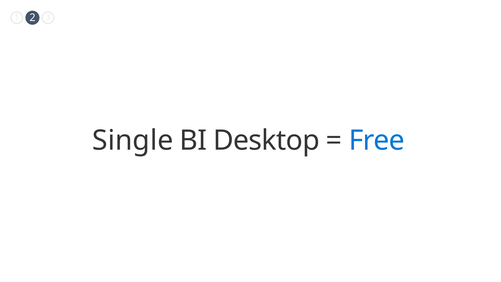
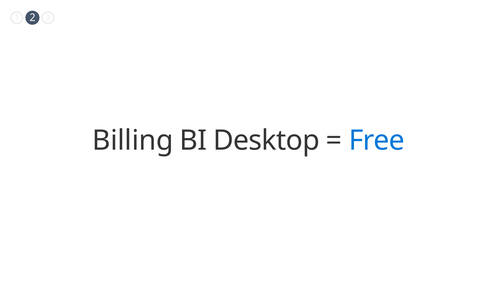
Single: Single -> Billing (133, 141)
